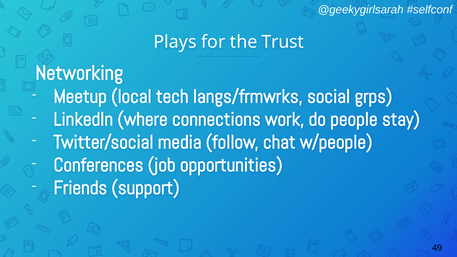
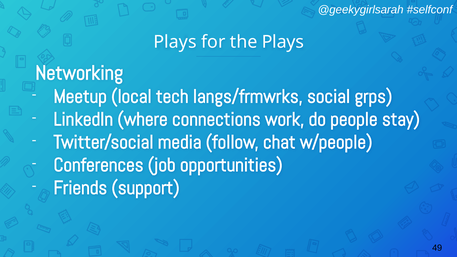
the Trust: Trust -> Plays (283, 42)
